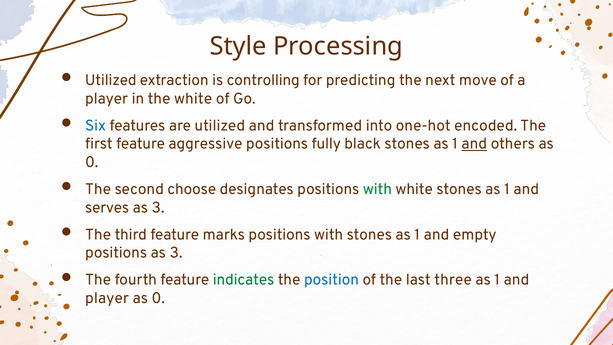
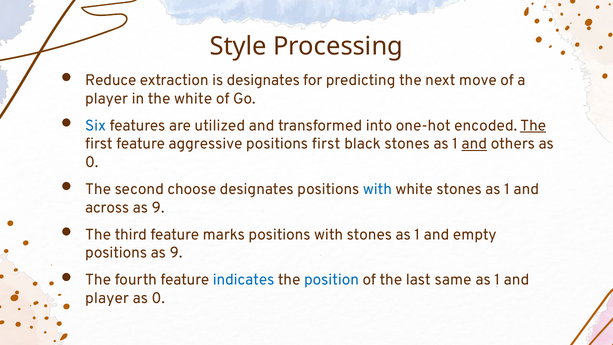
Utilized: Utilized -> Reduce (111, 80)
is controlling: controlling -> designates (263, 80)
The underline: none -> present (533, 125)
positions fully: fully -> first (326, 144)
with colour: green -> blue (377, 189)
serves: serves -> across (107, 207)
3: 3 -> 9 (158, 207)
positions as 3: 3 -> 9 (176, 253)
indicates colour: green -> blue (244, 280)
three: three -> same (453, 280)
